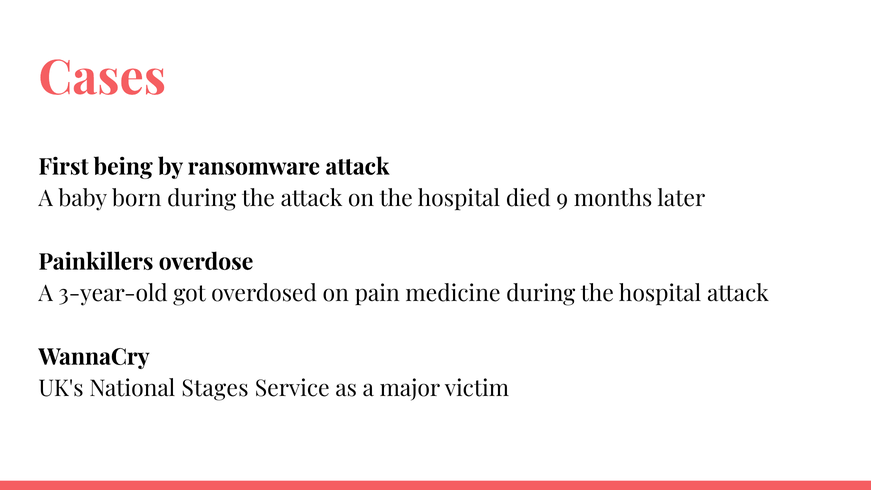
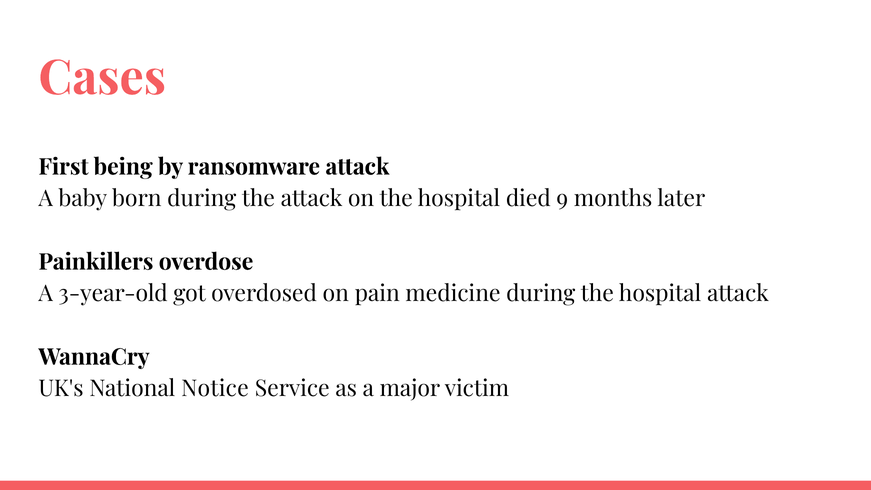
Stages: Stages -> Notice (215, 389)
